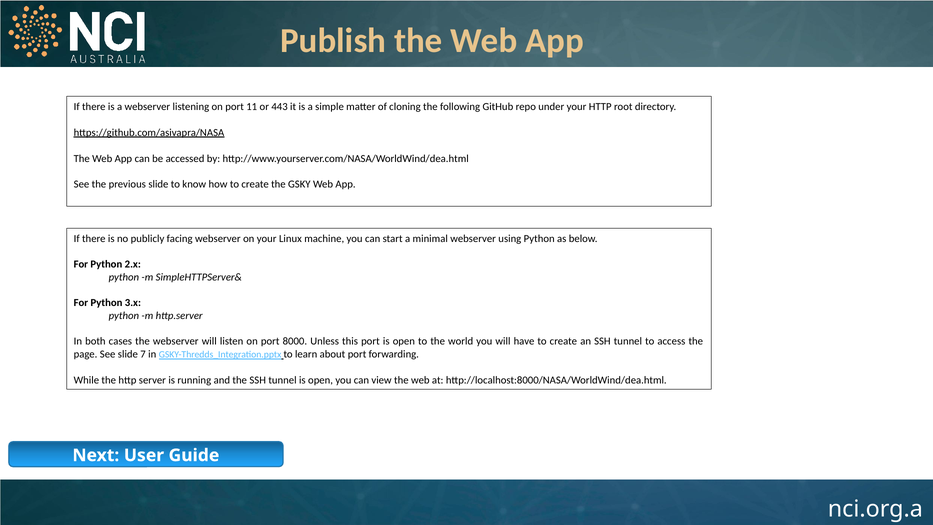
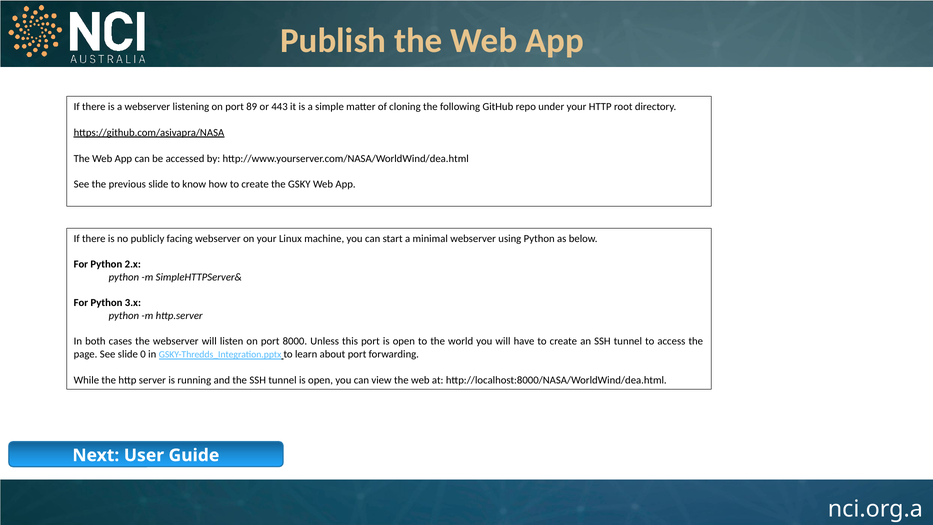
11: 11 -> 89 (252, 107)
7: 7 -> 0 (143, 354)
